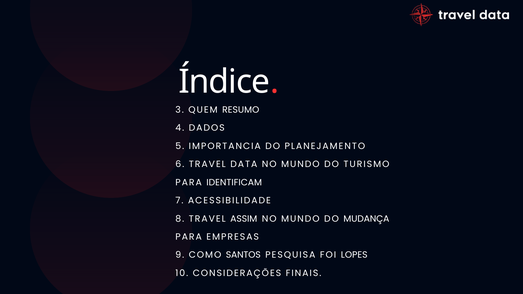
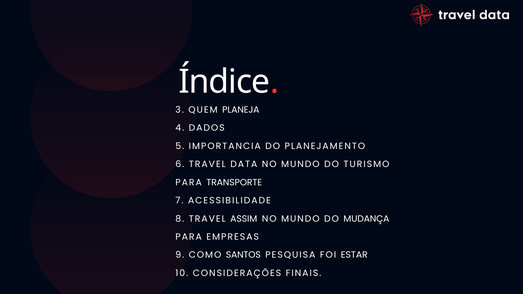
RESUMO: RESUMO -> PLANEJA (241, 110)
IDENTIFICAM: IDENTIFICAM -> TRANSPORTE (234, 183)
LOPES: LOPES -> ESTAR (354, 255)
